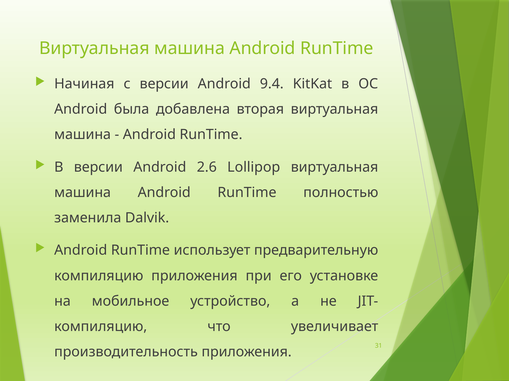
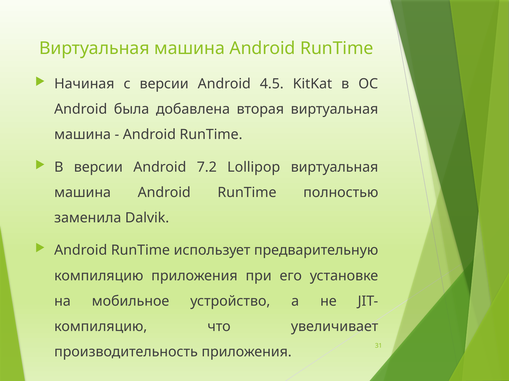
9.4: 9.4 -> 4.5 (272, 84)
2.6: 2.6 -> 7.2 (207, 167)
